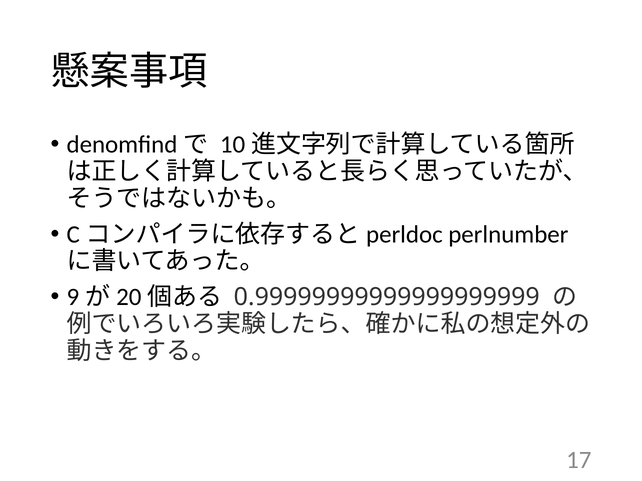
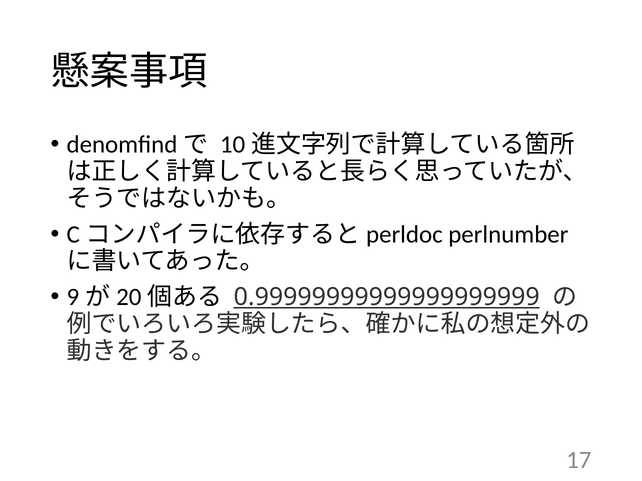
0.99999999999999999999 underline: none -> present (387, 297)
